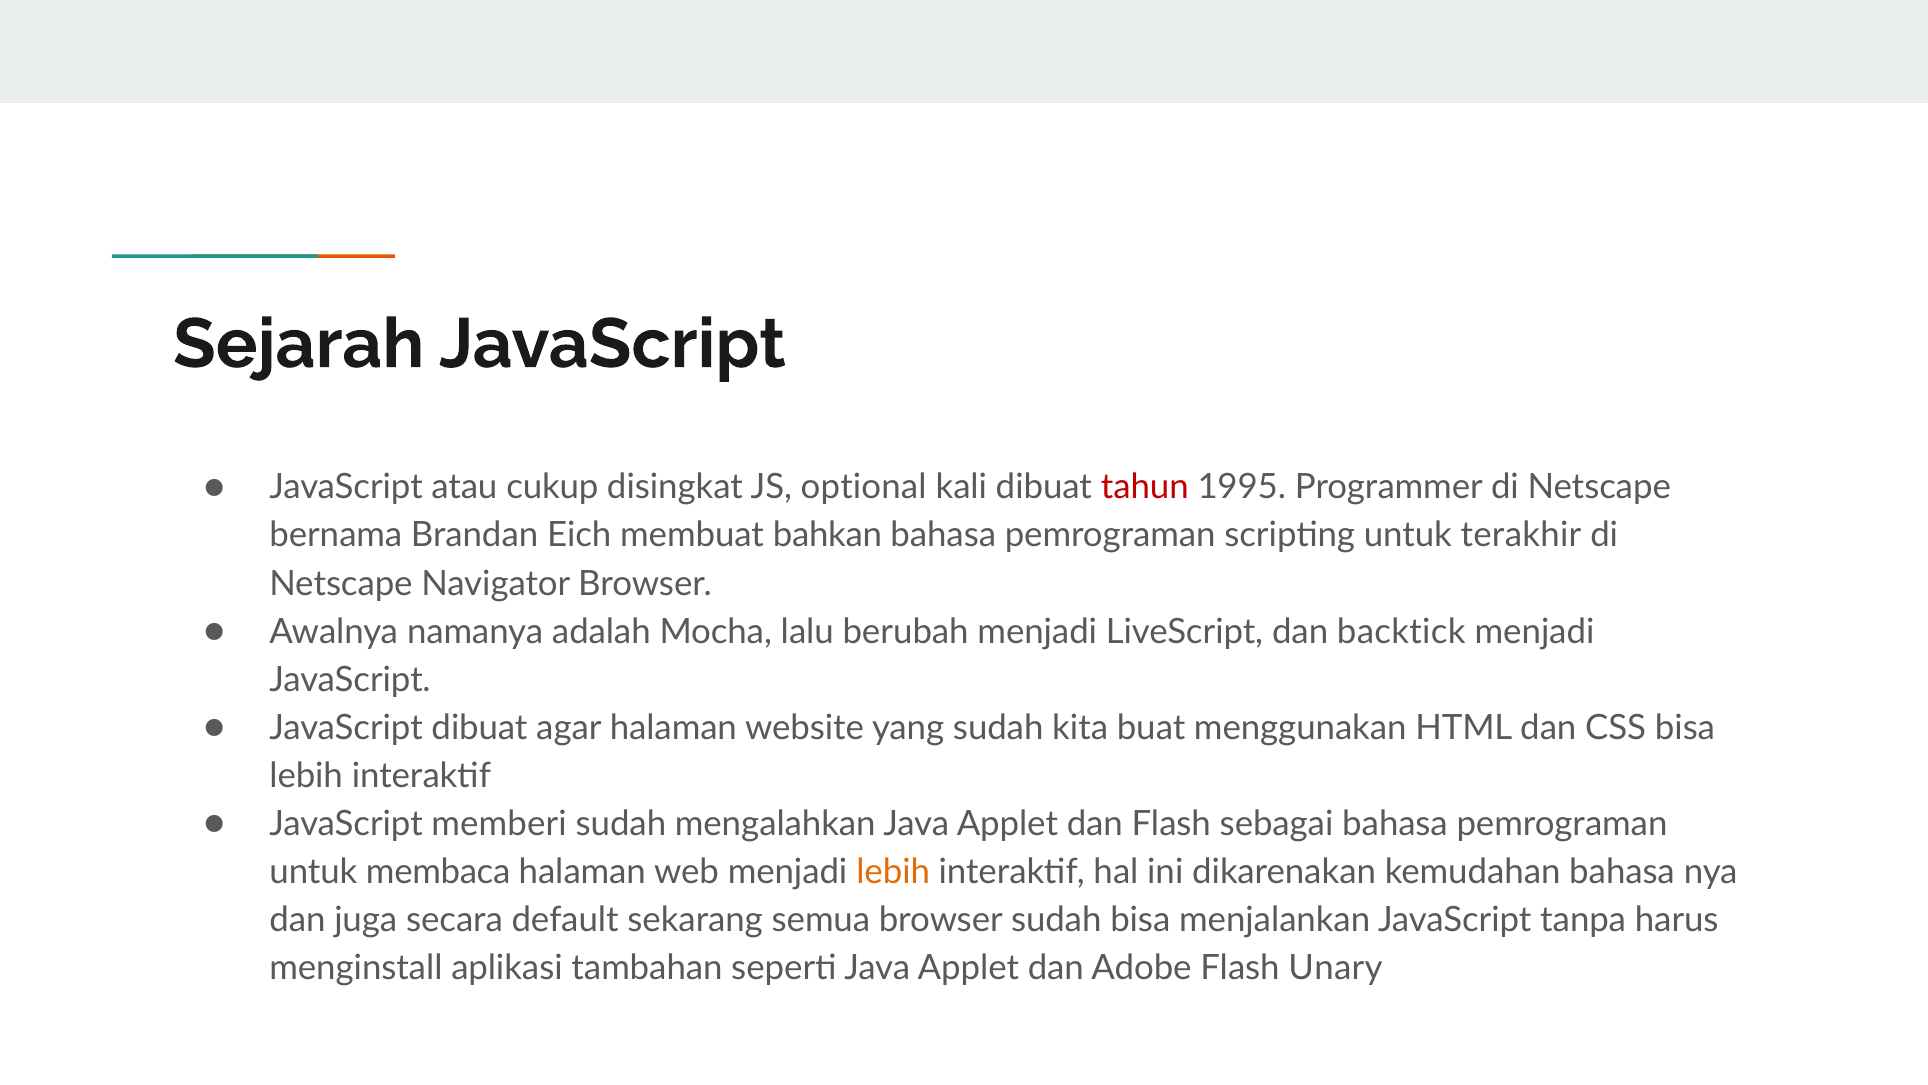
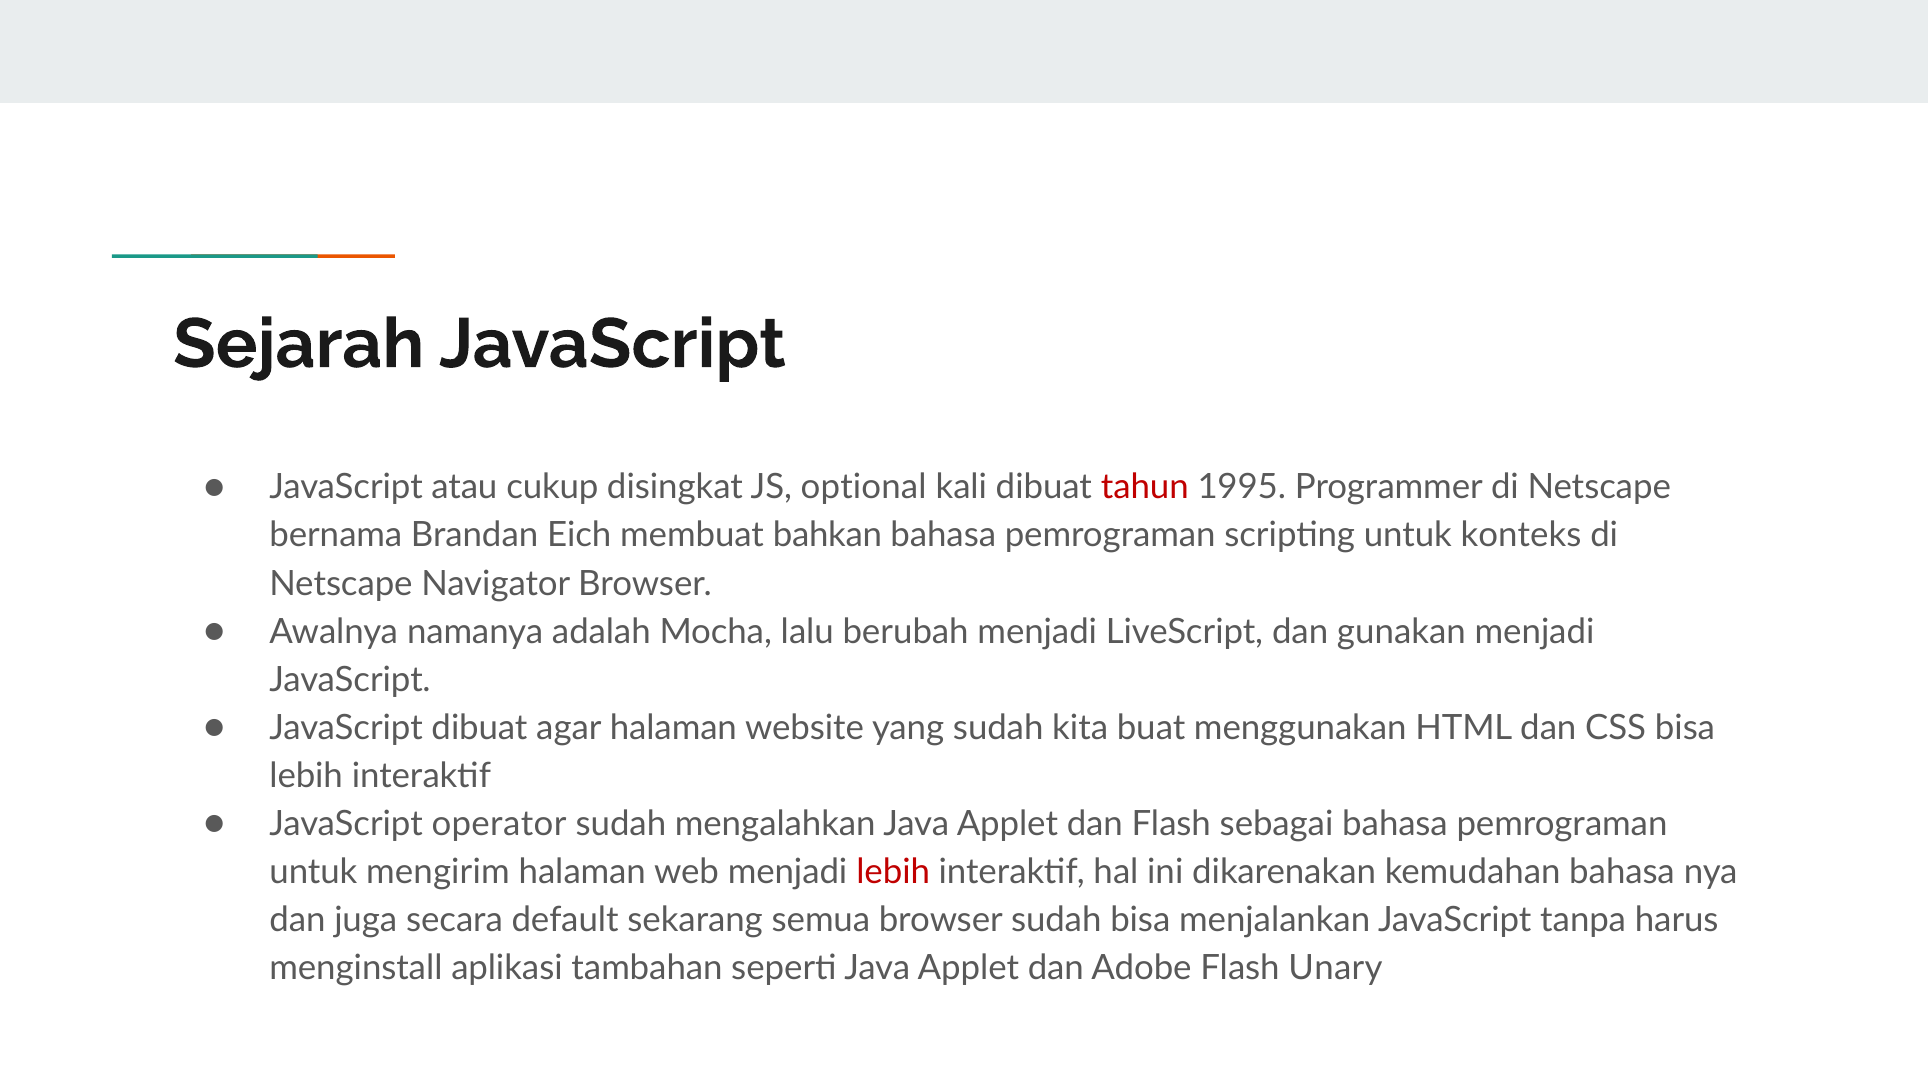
terakhir: terakhir -> konteks (1521, 535)
backtick: backtick -> gunakan (1401, 631)
memberi: memberi -> operator (499, 824)
membaca: membaca -> mengirim (438, 872)
lebih colour: orange -> red (893, 872)
